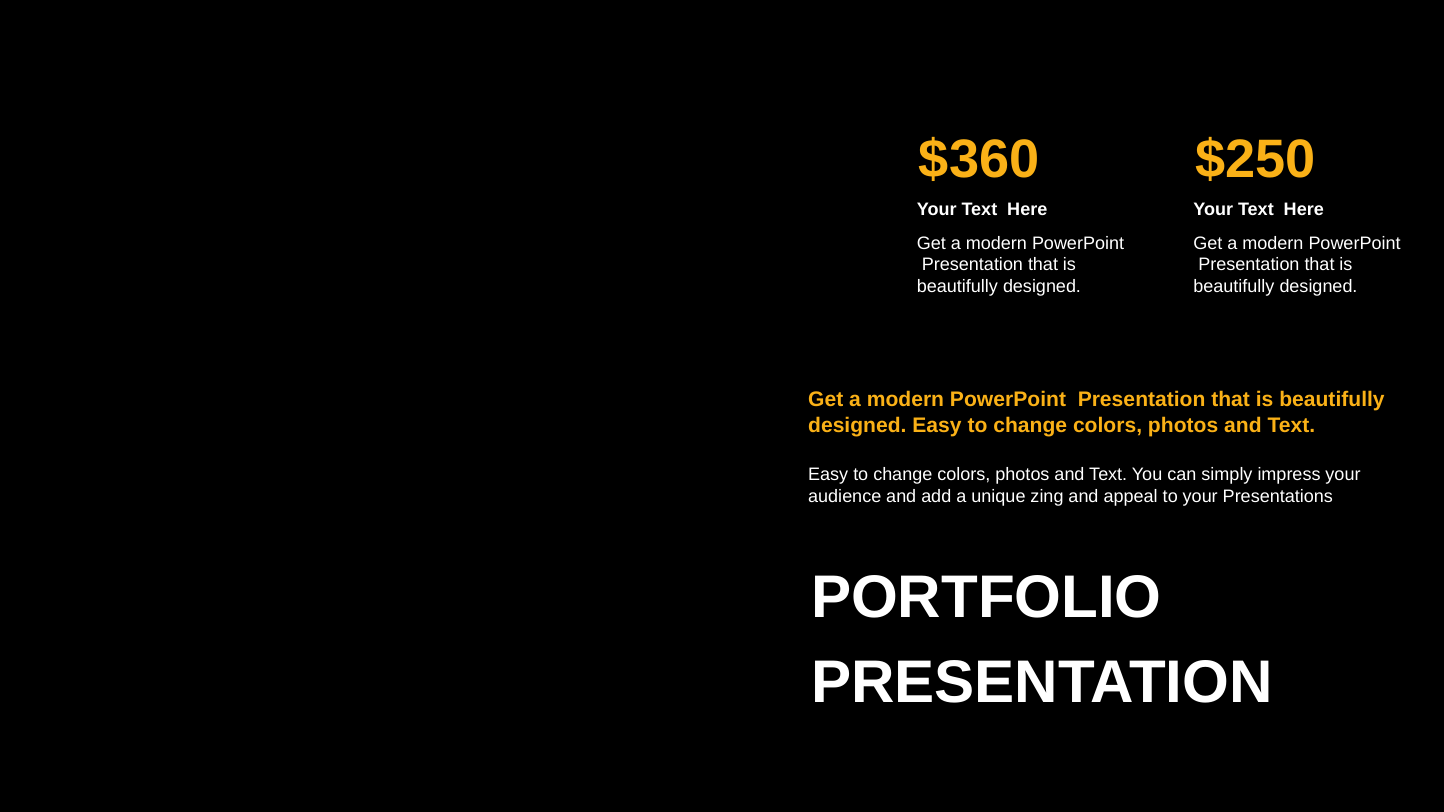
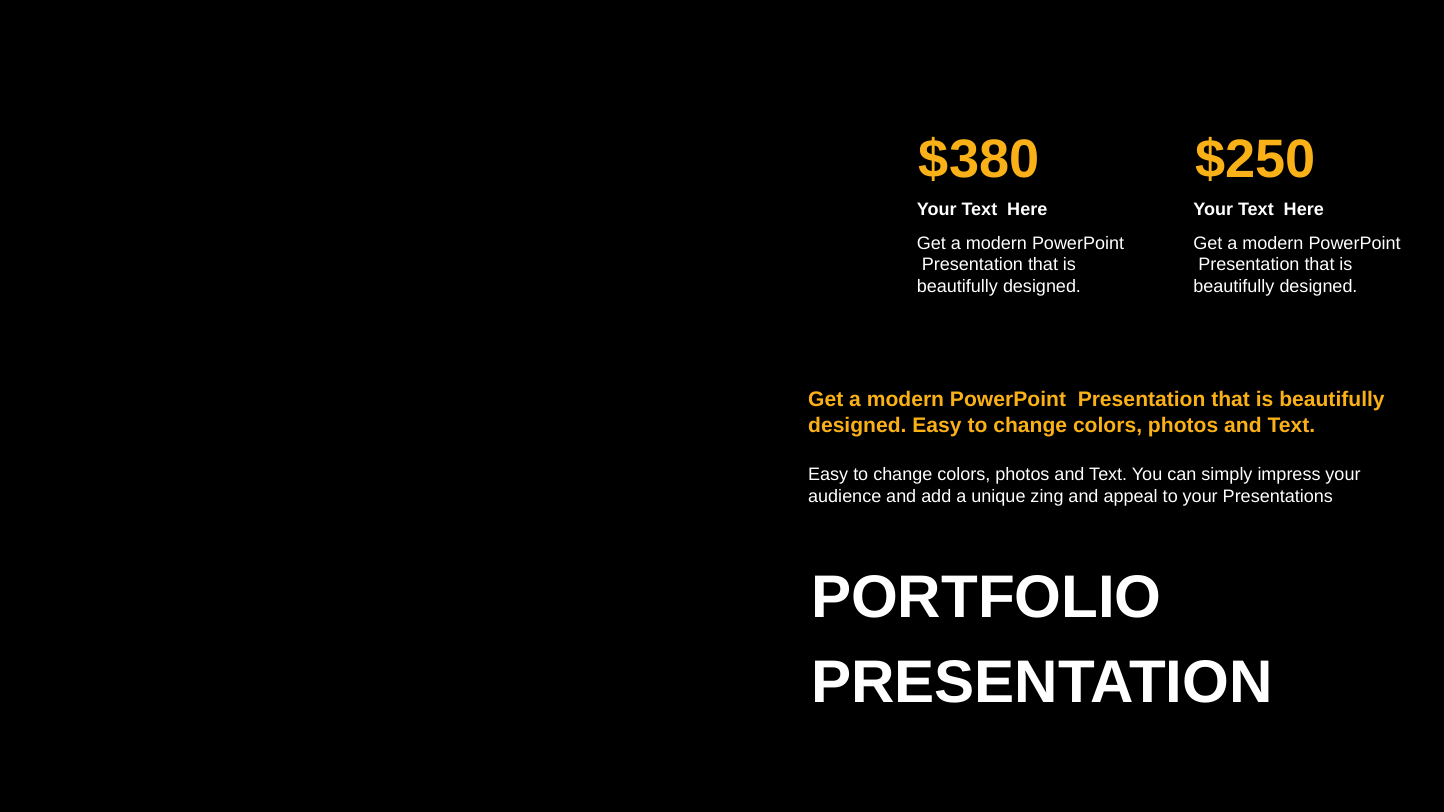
$360: $360 -> $380 (979, 159)
